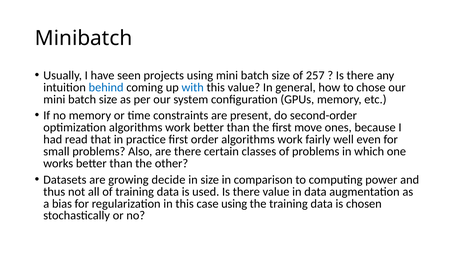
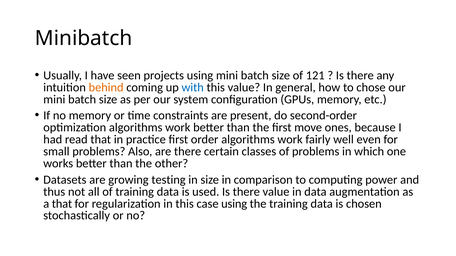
257: 257 -> 121 (315, 76)
behind colour: blue -> orange (106, 88)
decide: decide -> testing (169, 180)
a bias: bias -> that (62, 204)
